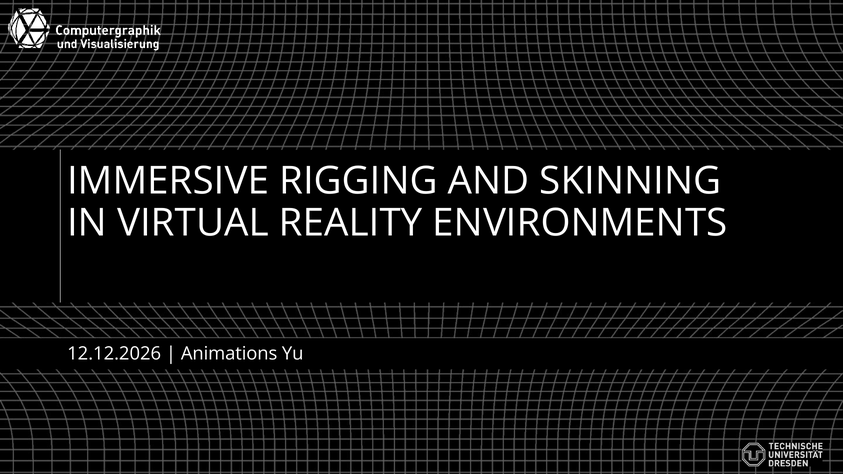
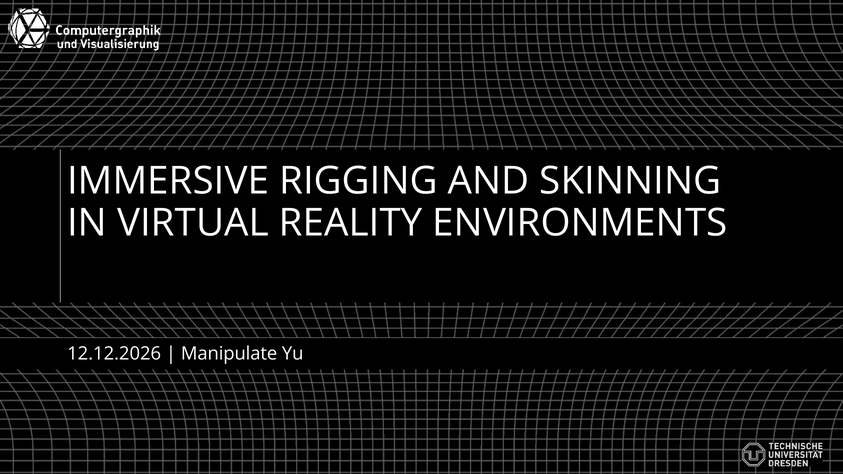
Animations: Animations -> Manipulate (229, 354)
